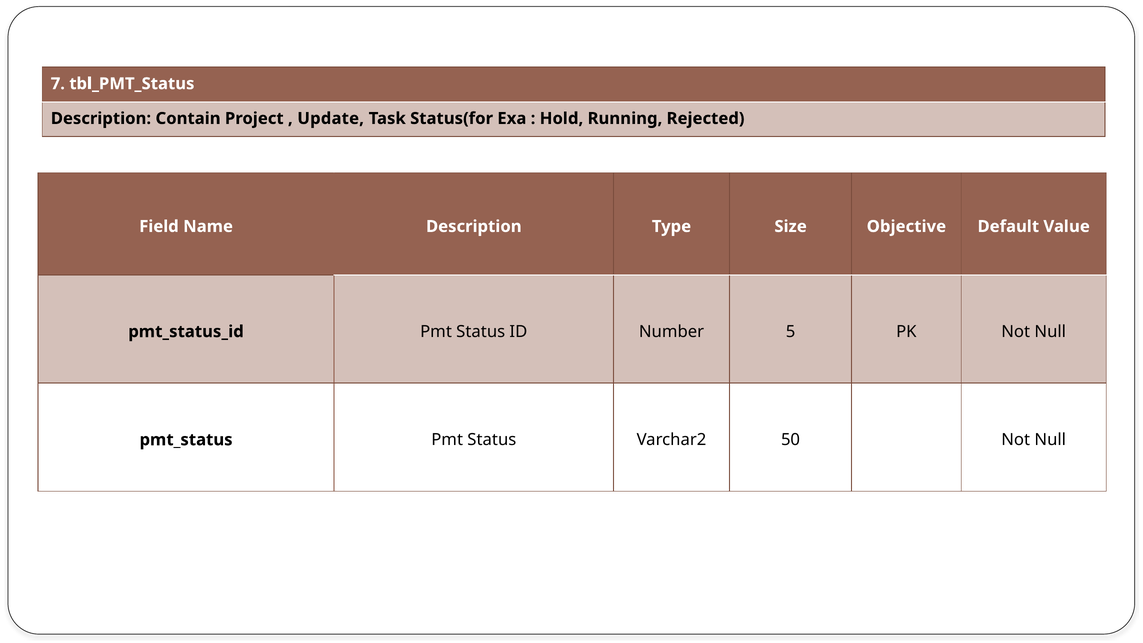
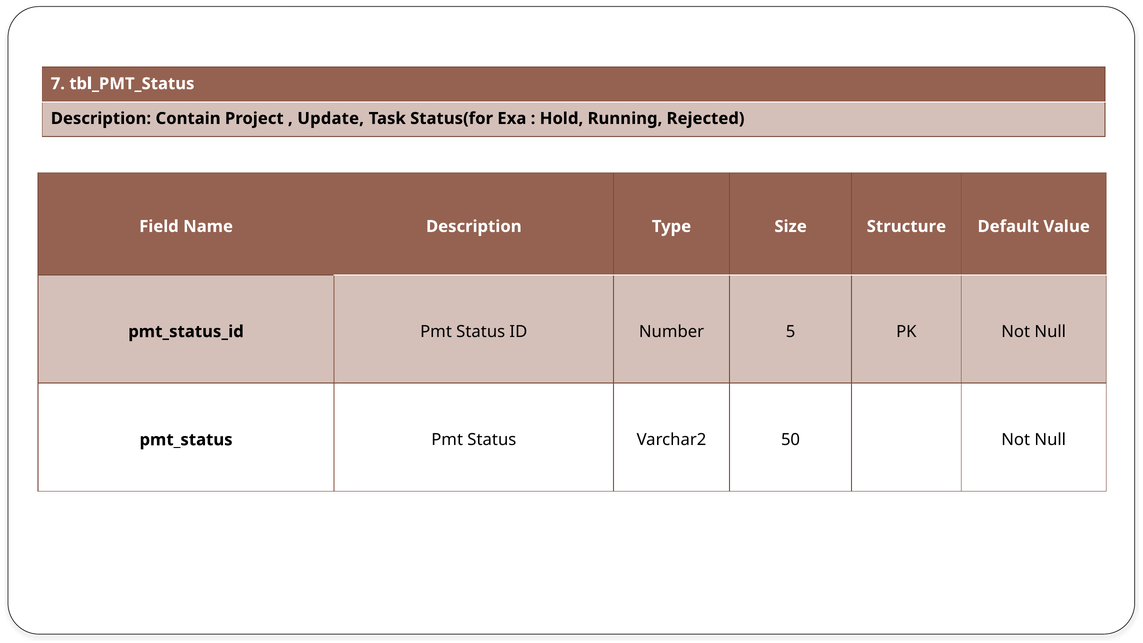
Objective: Objective -> Structure (906, 226)
